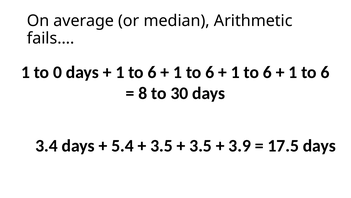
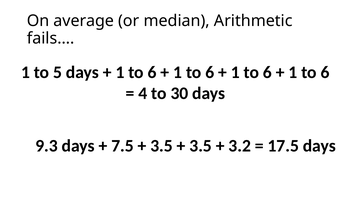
0: 0 -> 5 (58, 72)
8: 8 -> 4 (143, 93)
3.4: 3.4 -> 9.3 (46, 145)
5.4: 5.4 -> 7.5 (122, 145)
3.9: 3.9 -> 3.2 (240, 145)
